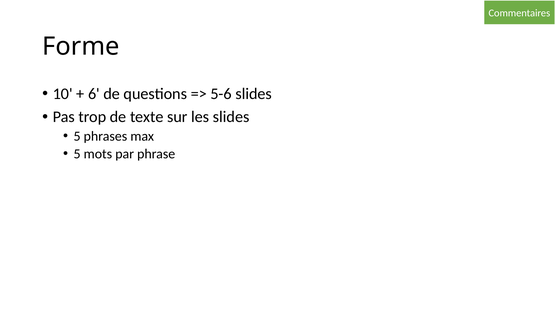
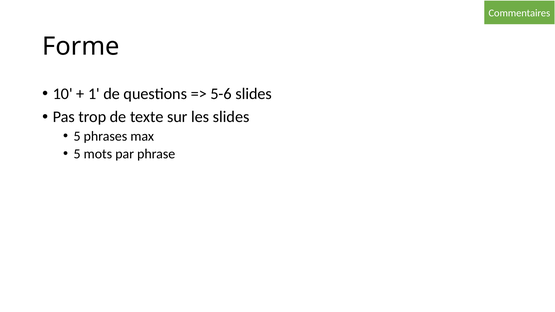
6: 6 -> 1 (94, 94)
